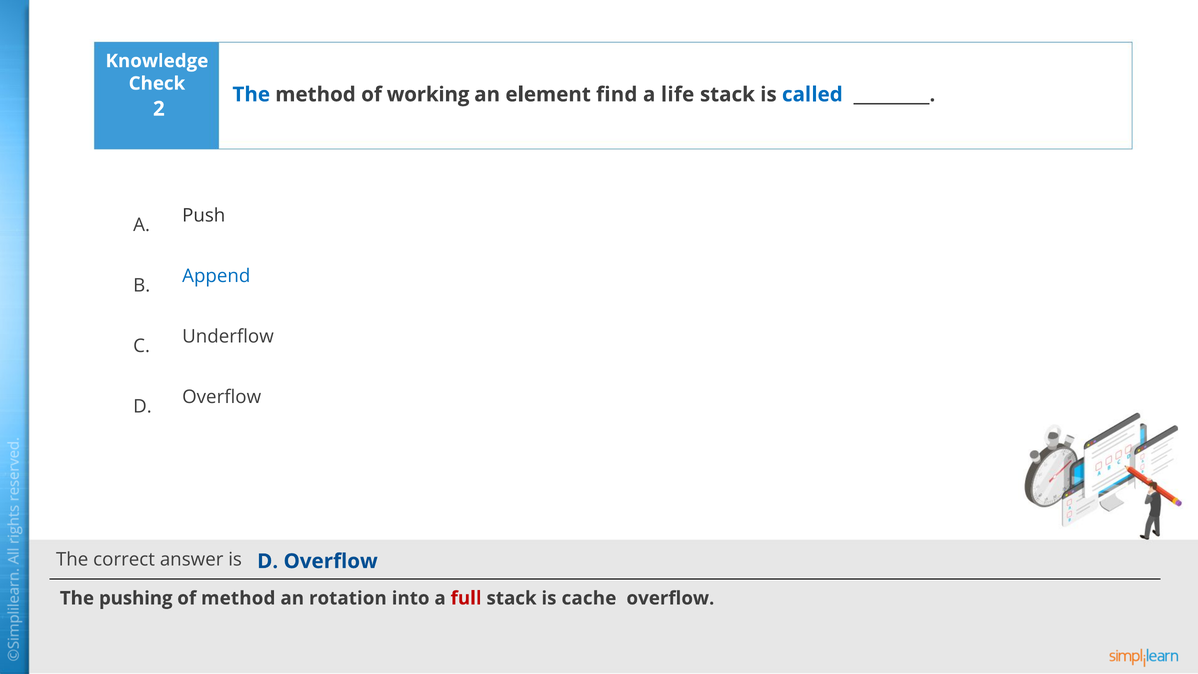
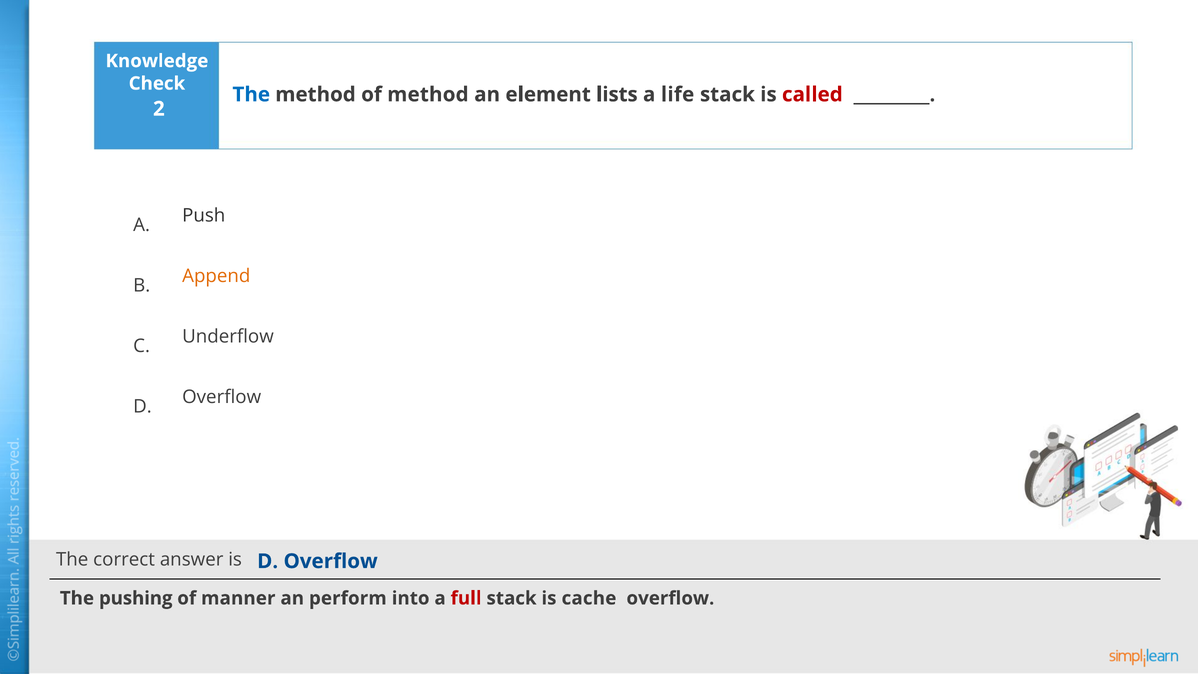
of working: working -> method (428, 95)
find: find -> lists (617, 95)
called colour: blue -> red (812, 95)
Append colour: blue -> orange (216, 276)
of method: method -> manner (238, 598)
rotation: rotation -> perform (348, 598)
